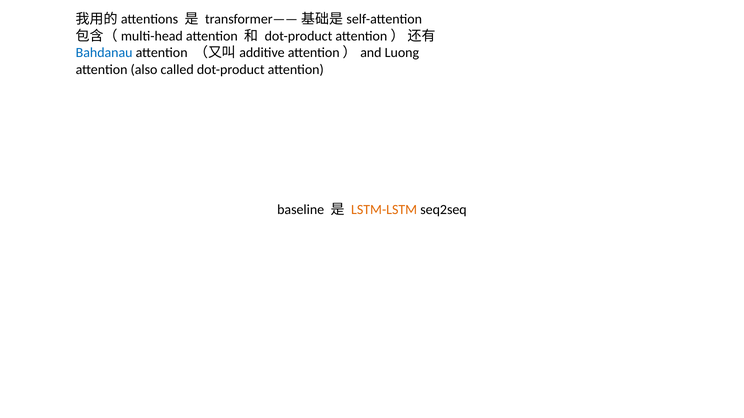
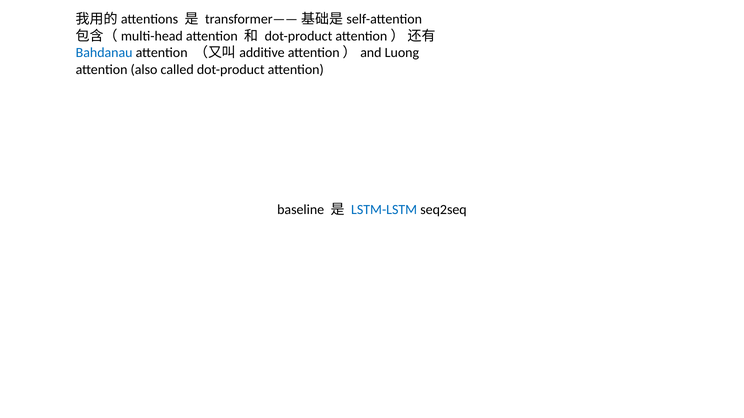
LSTM-LSTM colour: orange -> blue (384, 210)
